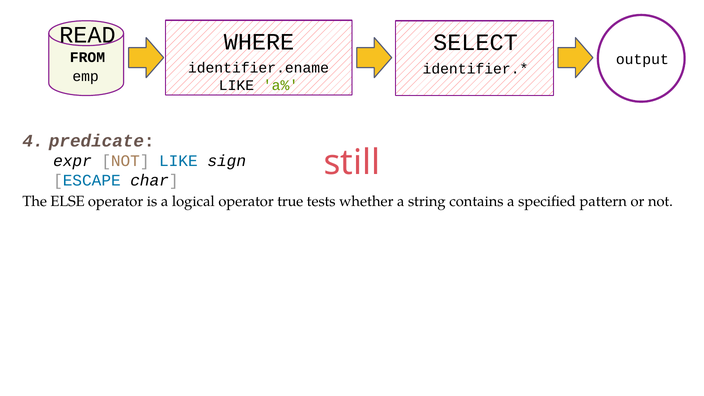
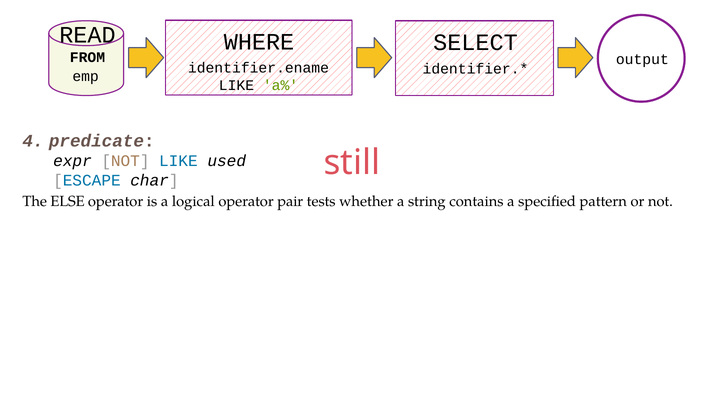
sign: sign -> used (227, 161)
true: true -> pair (290, 202)
